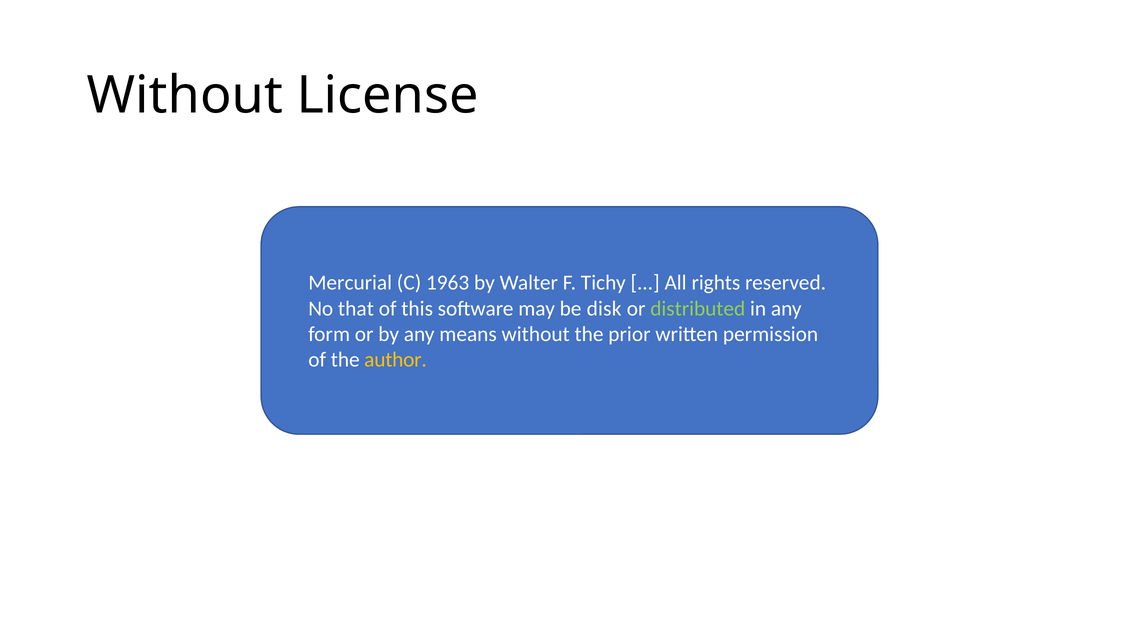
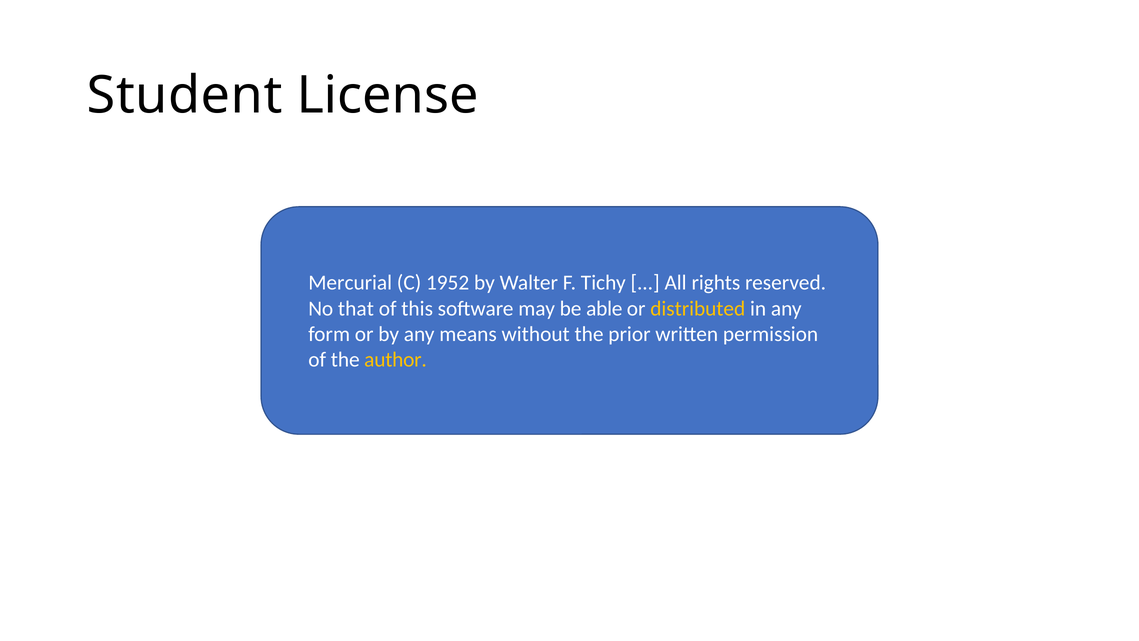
Without: Without -> Student (185, 96)
1963: 1963 -> 1952 (448, 283)
disk: disk -> able (604, 308)
distributed colour: light green -> yellow (698, 308)
